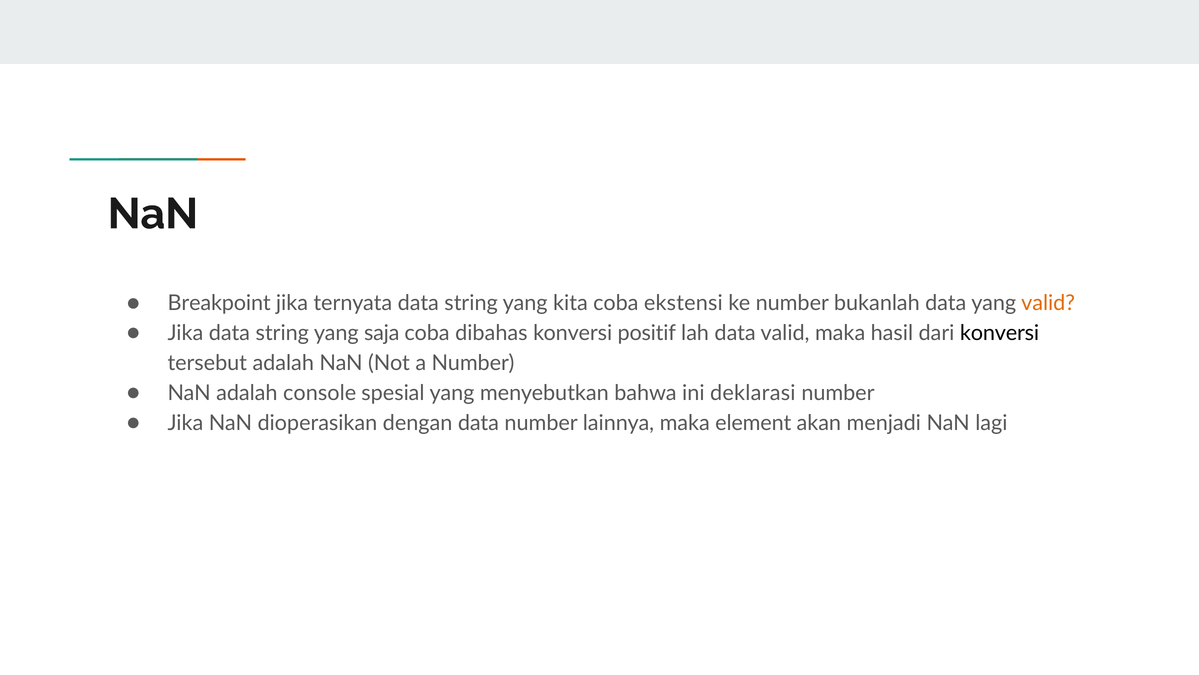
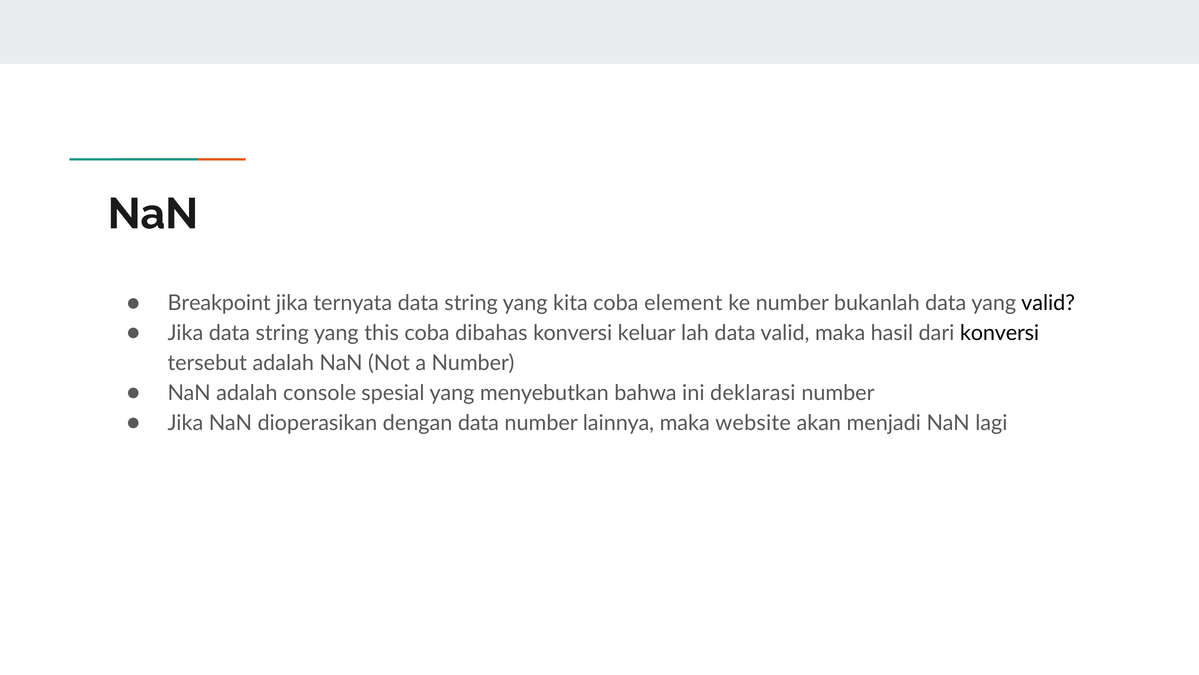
ekstensi: ekstensi -> element (683, 303)
valid colour: orange -> black (1048, 303)
saja: saja -> this (382, 333)
positif: positif -> keluar (647, 333)
element: element -> website (753, 423)
